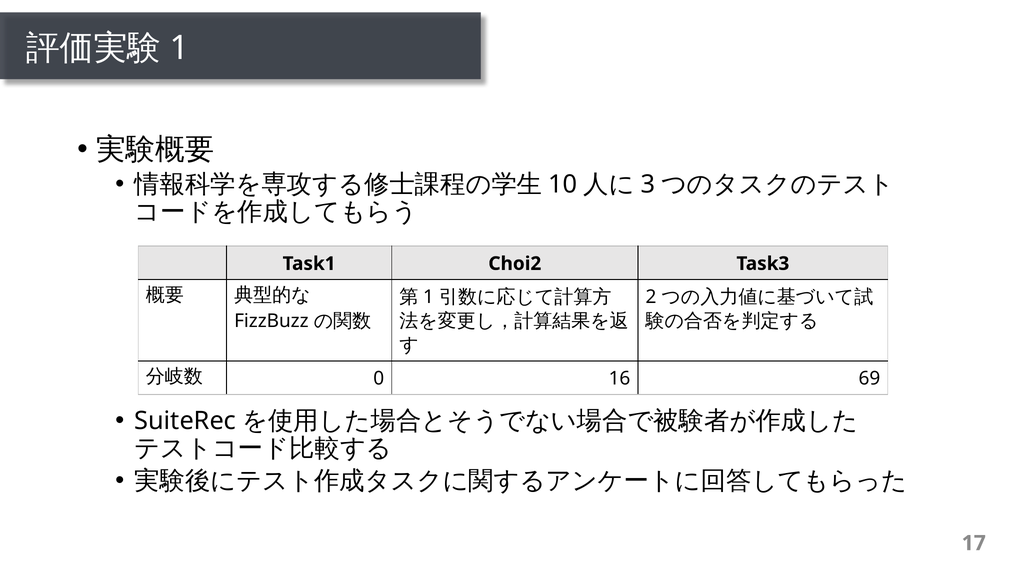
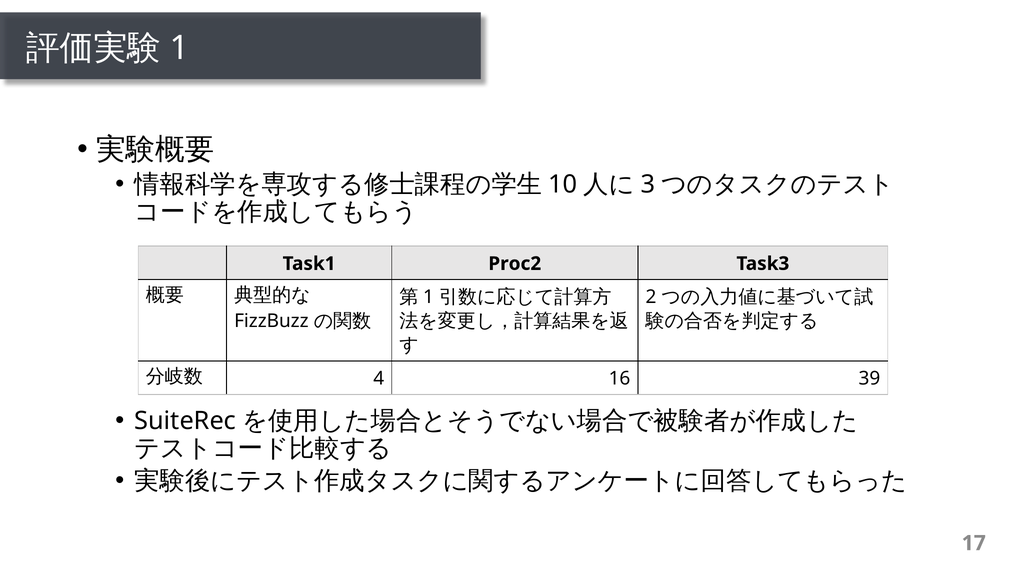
Choi2: Choi2 -> Proc2 (515, 264)
0: 0 -> 4 (379, 379)
69: 69 -> 39 (869, 379)
